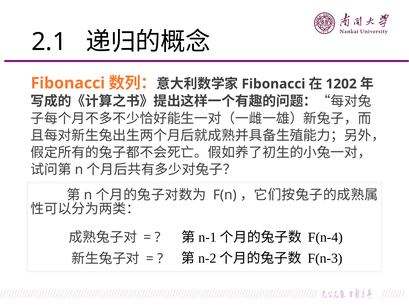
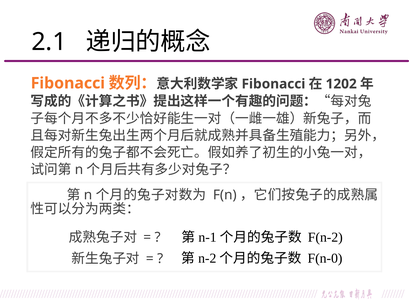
F(n-4: F(n-4 -> F(n-2 (325, 237)
F(n-3: F(n-3 -> F(n-0 (325, 258)
